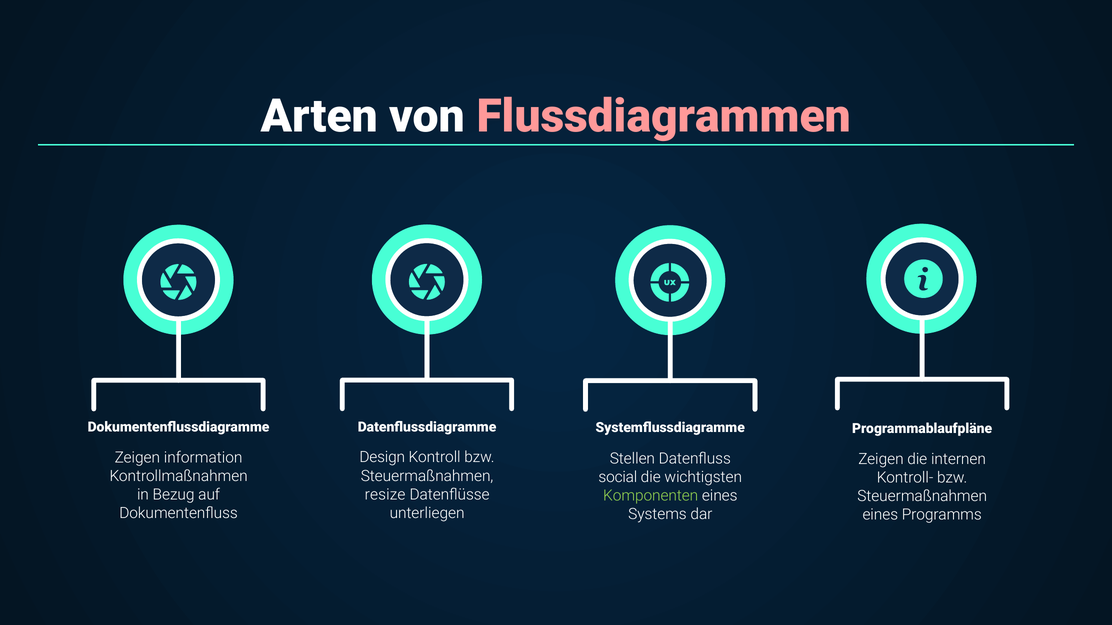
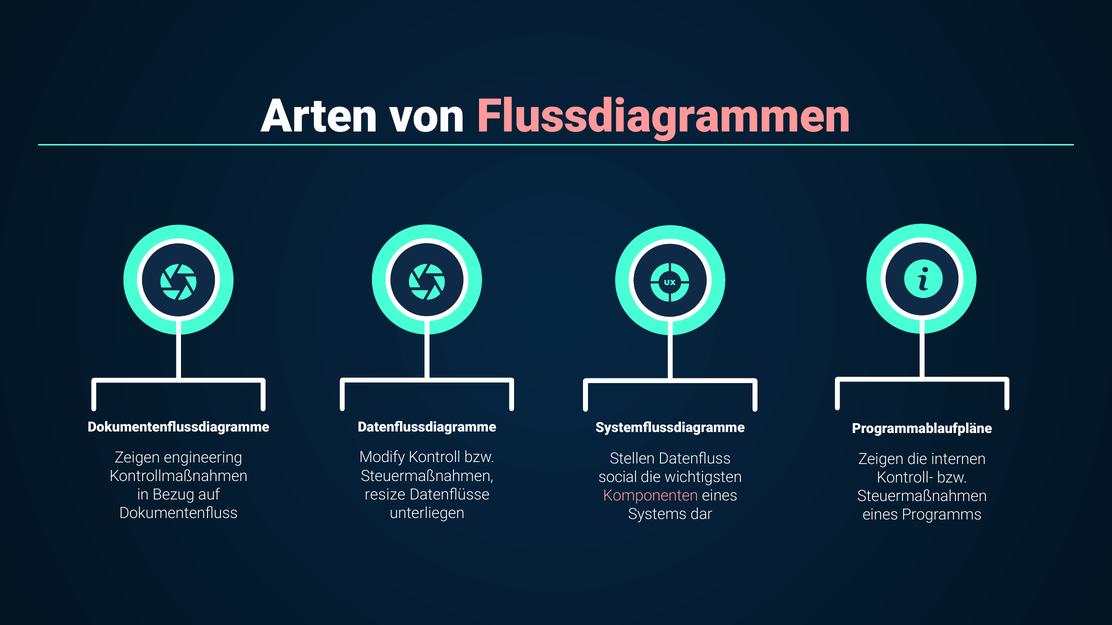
Design: Design -> Modify (382, 458)
information: information -> engineering (203, 458)
Komponenten colour: light green -> pink (651, 496)
